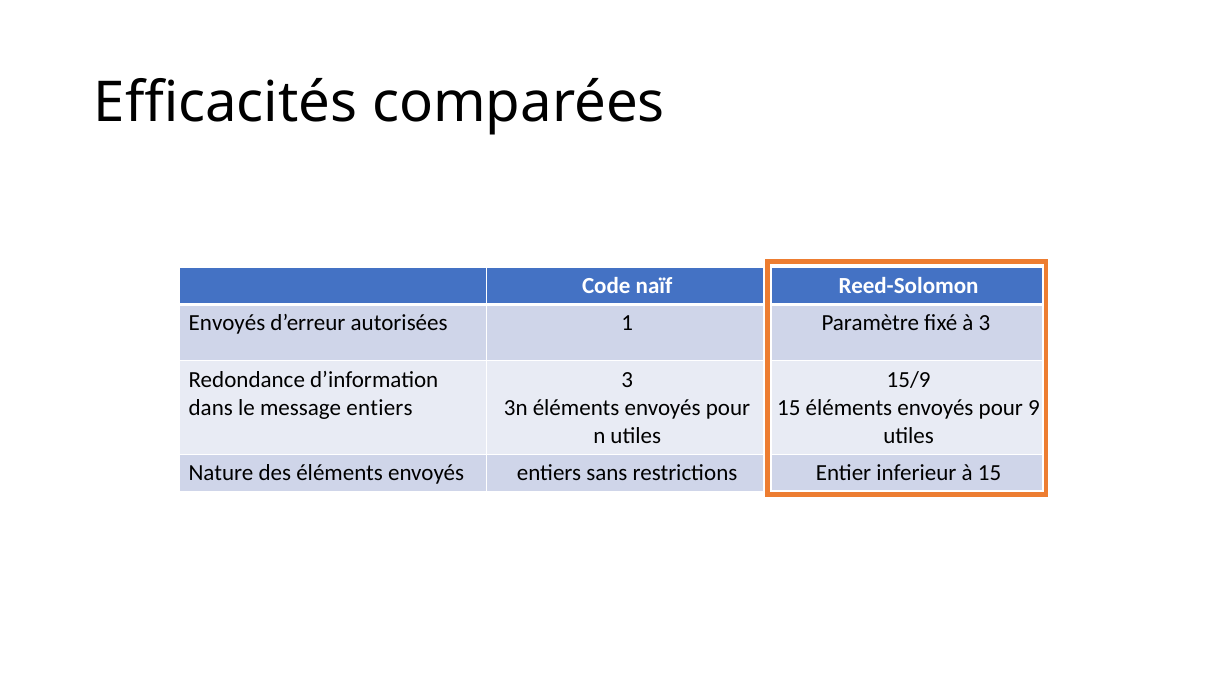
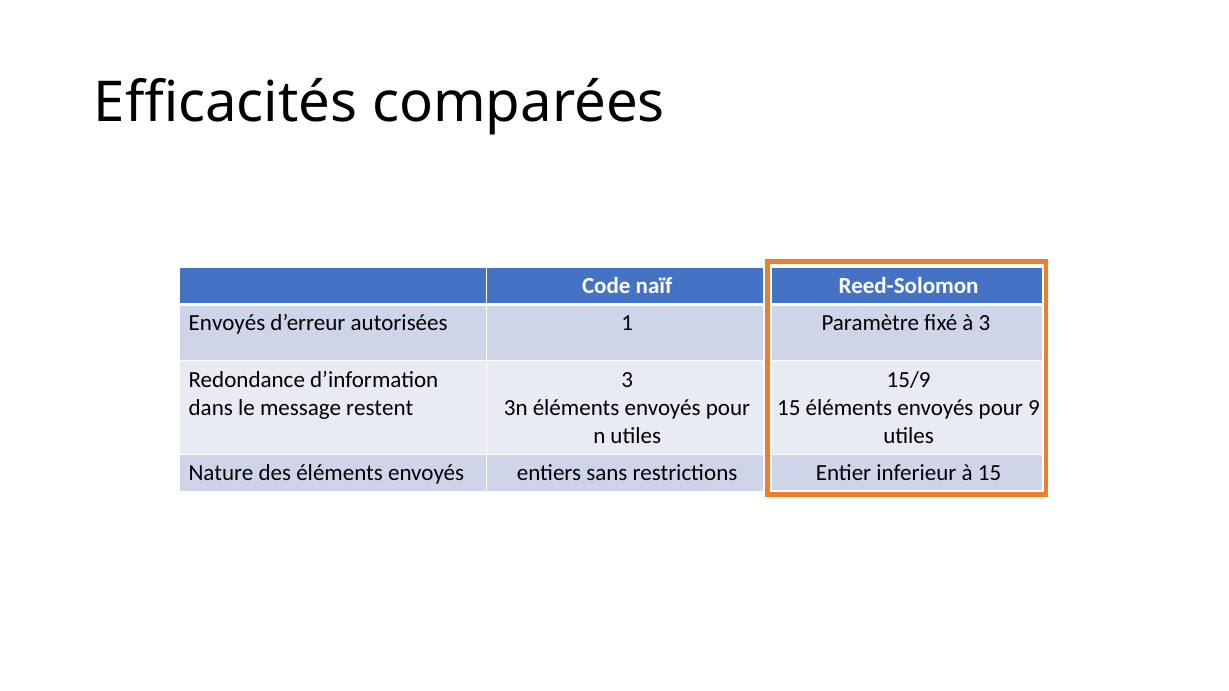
message entiers: entiers -> restent (380, 408)
